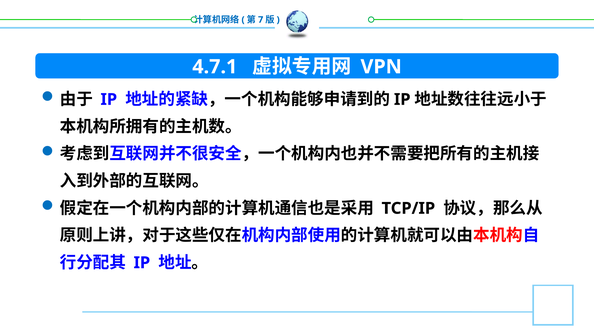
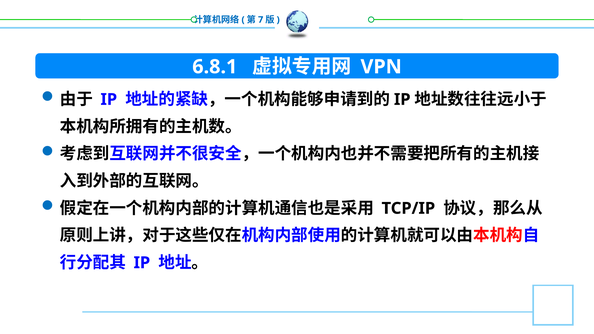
4.7.1: 4.7.1 -> 6.8.1 (215, 67)
